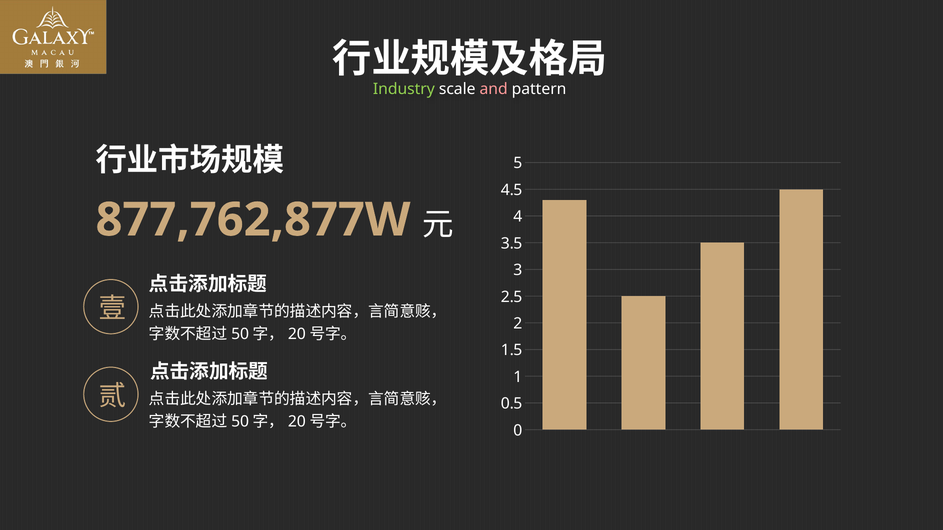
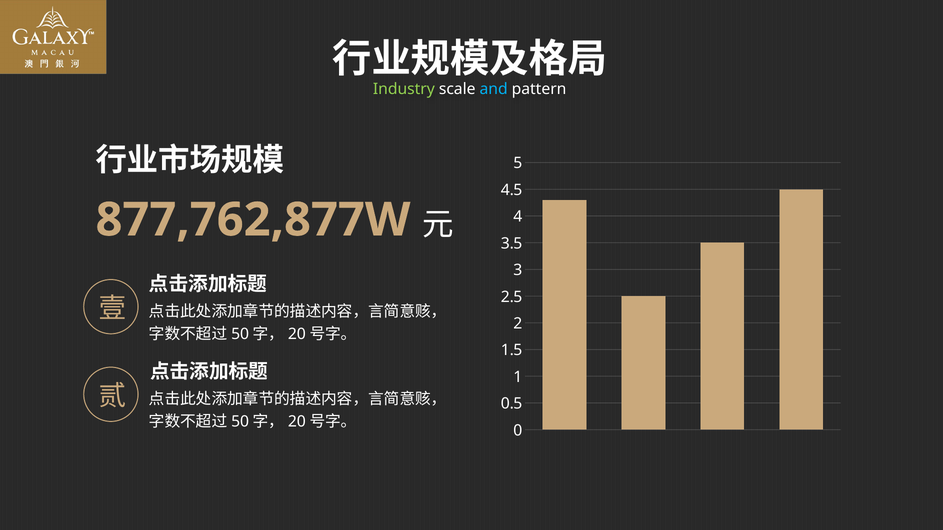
and colour: pink -> light blue (494, 89)
